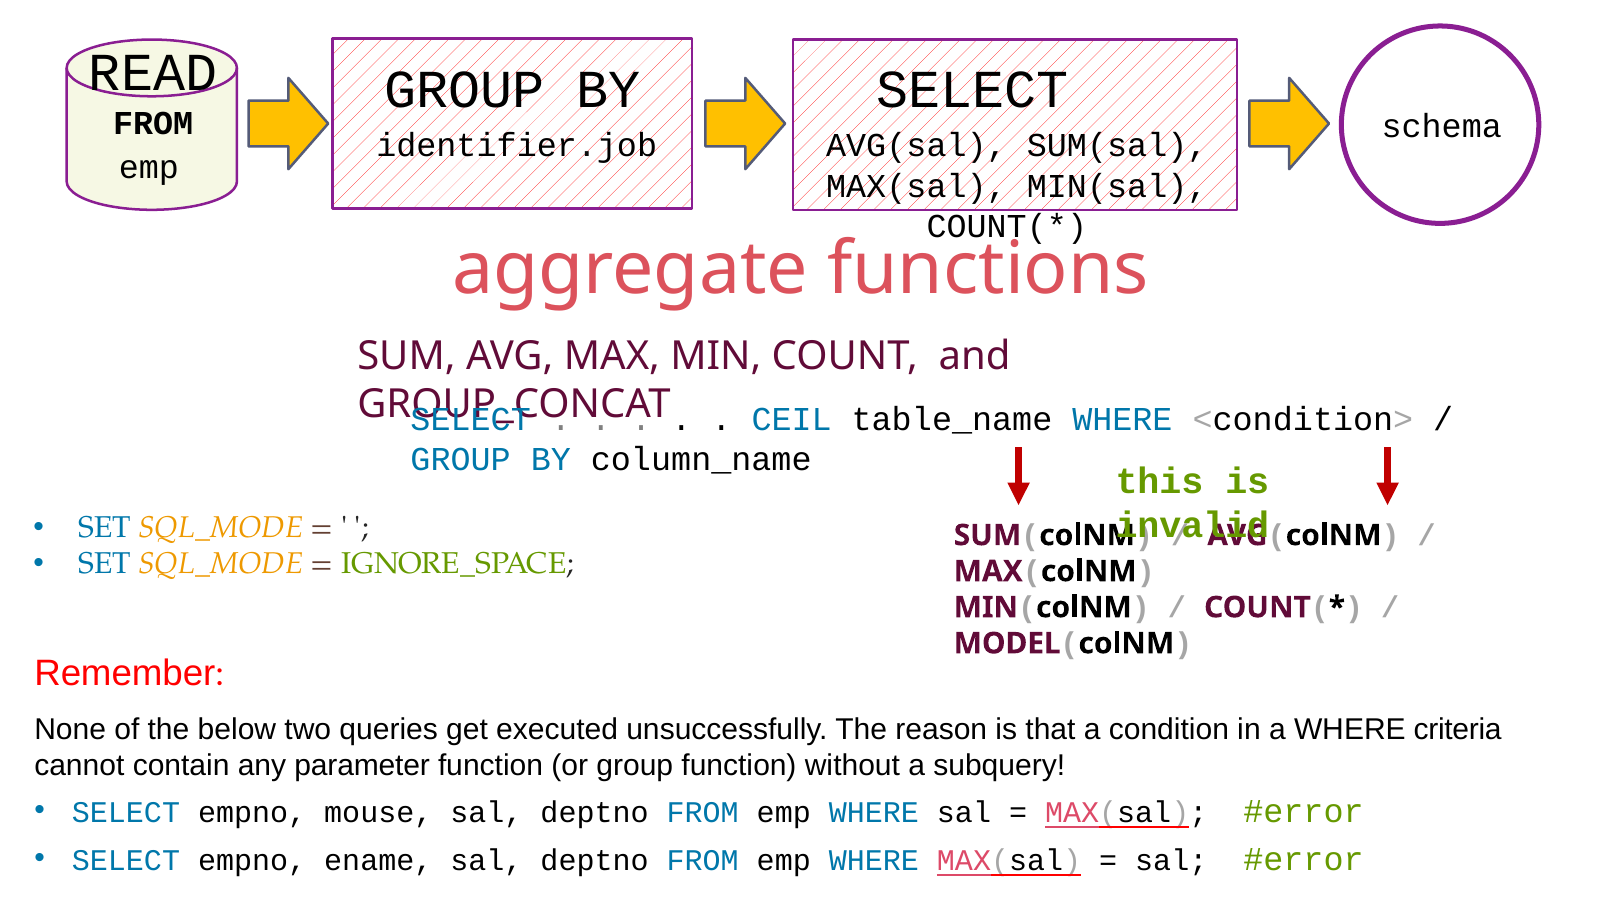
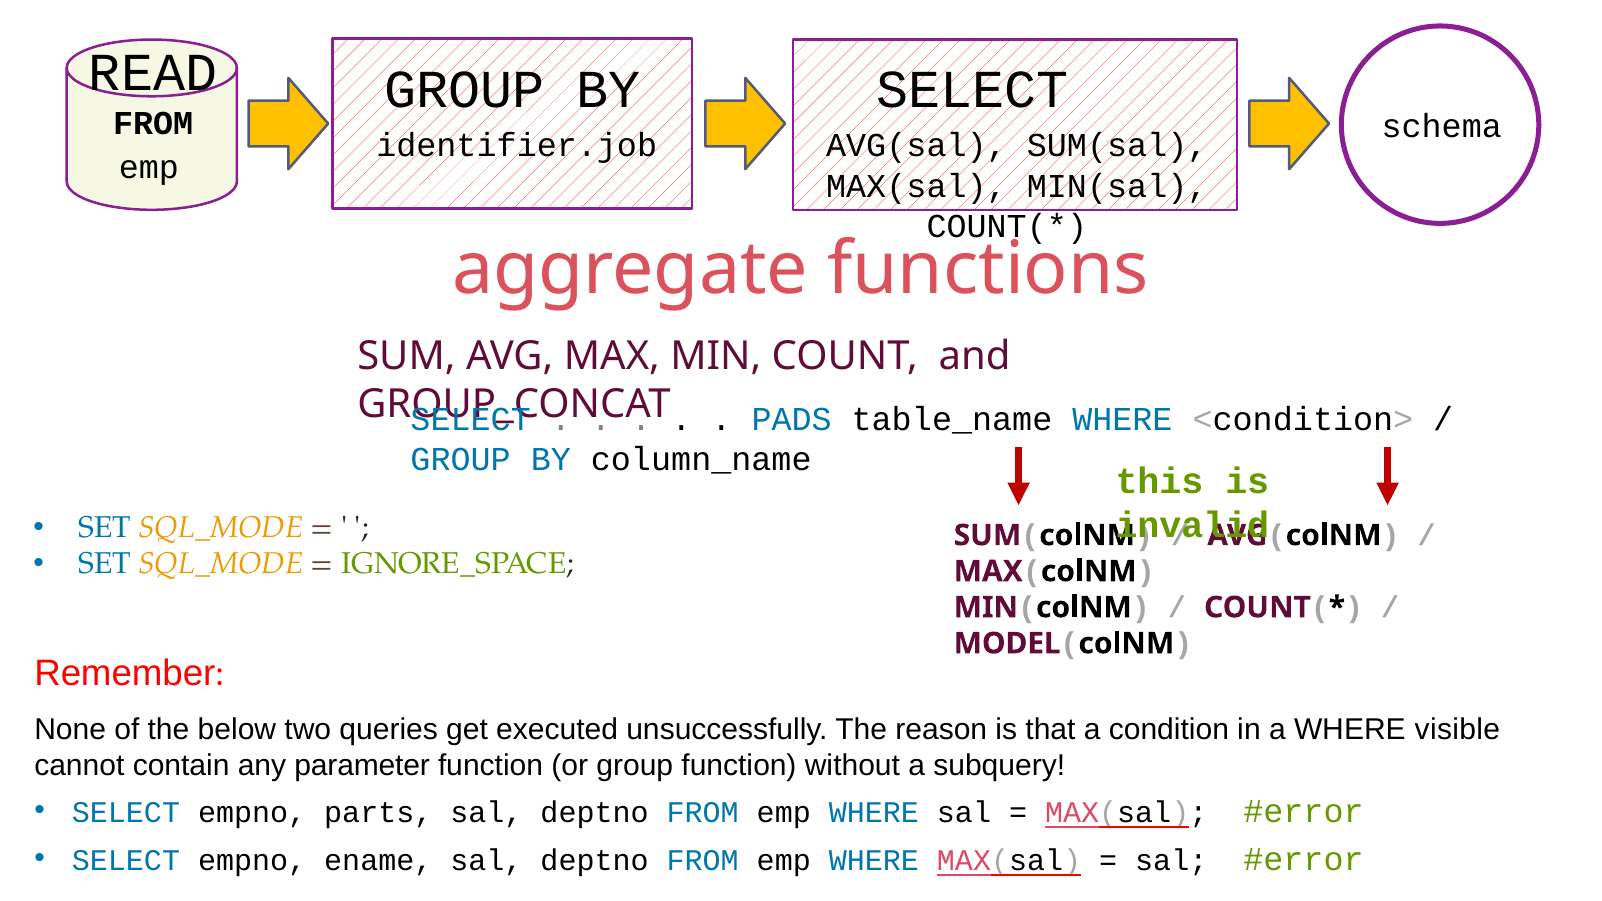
CEIL: CEIL -> PADS (792, 420)
criteria: criteria -> visible (1457, 729)
mouse: mouse -> parts (378, 813)
